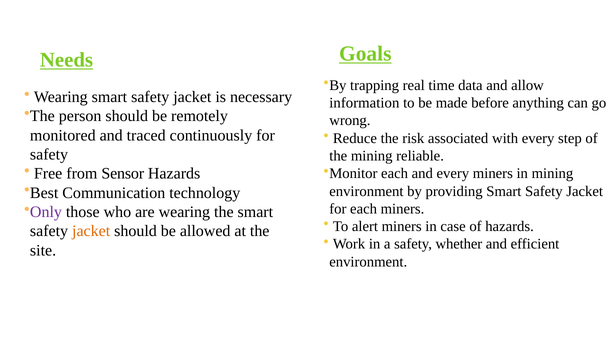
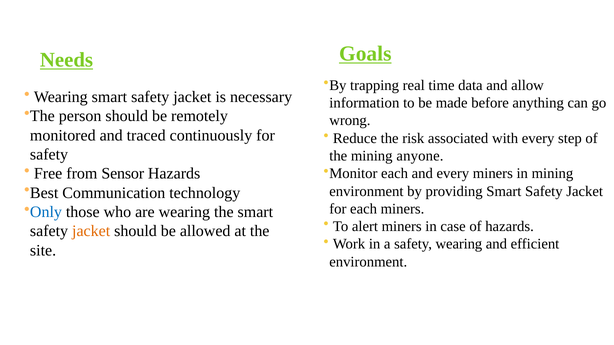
reliable: reliable -> anyone (420, 156)
Only colour: purple -> blue (46, 212)
safety whether: whether -> wearing (459, 244)
